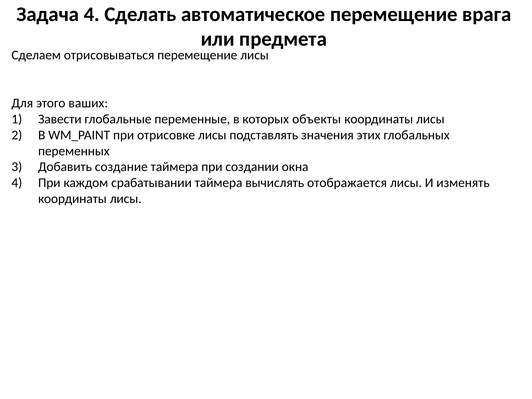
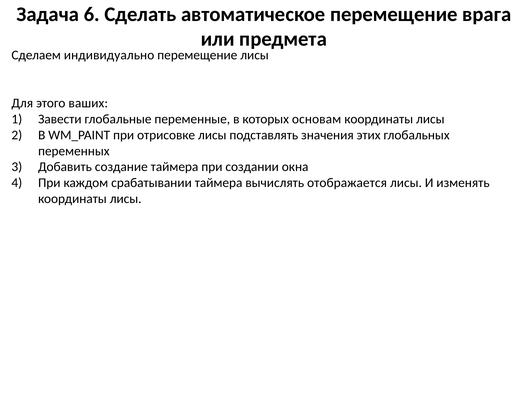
Задача 4: 4 -> 6 (92, 14)
отрисовываться: отрисовываться -> индивидуально (109, 55)
объекты: объекты -> основам (317, 119)
